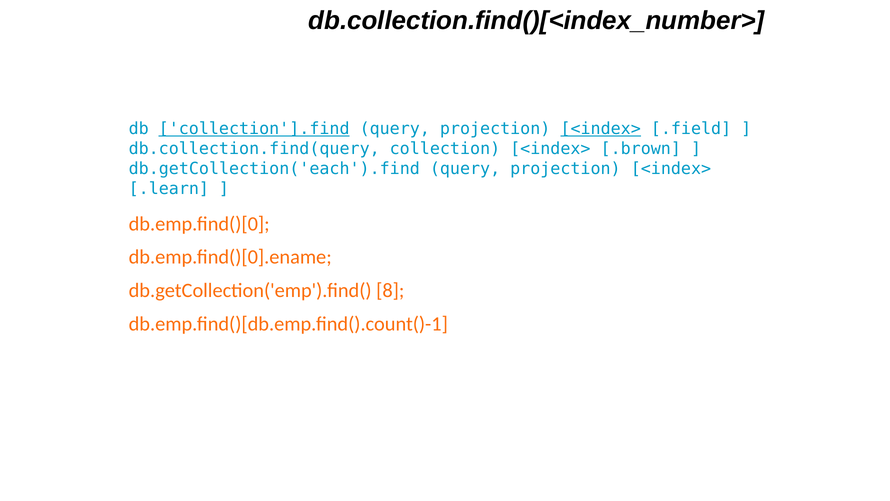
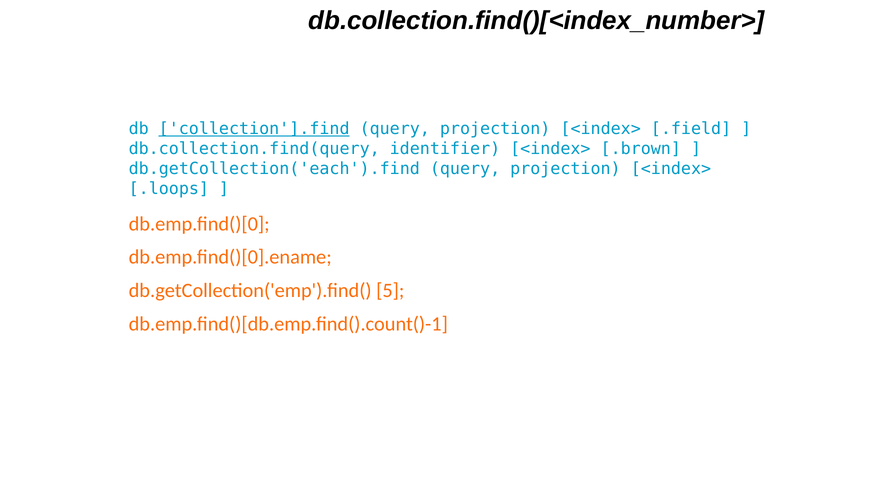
<index> underline: present -> none (601, 129)
collection: collection -> identifier (445, 149)
.learn: .learn -> .loops (169, 189)
8: 8 -> 5 (390, 290)
